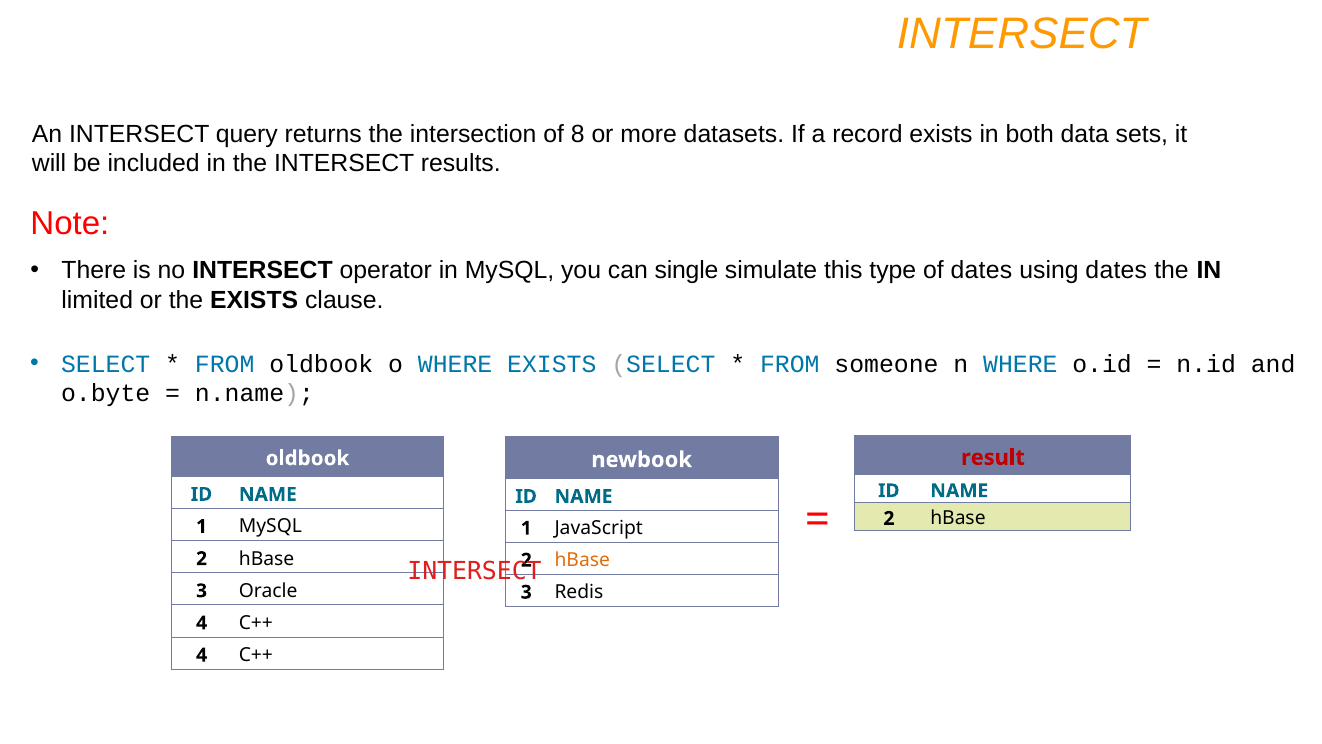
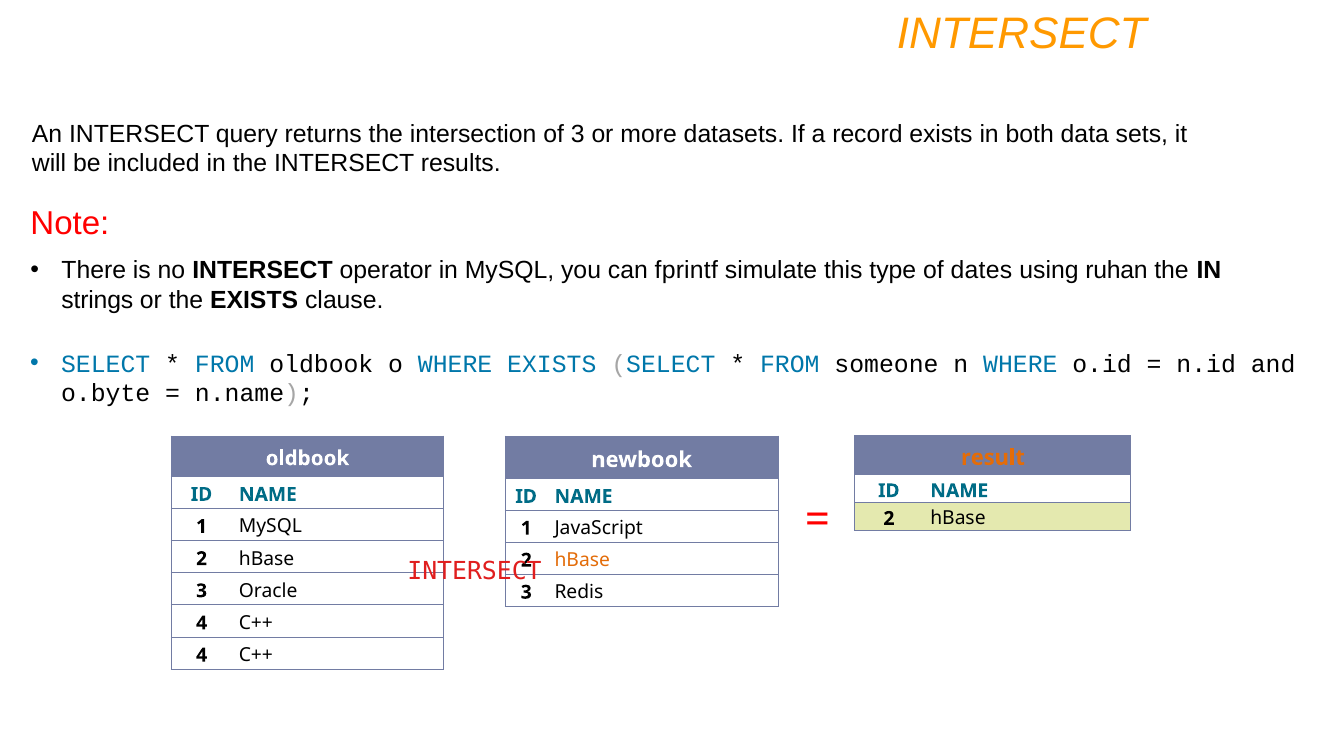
of 8: 8 -> 3 (578, 134)
single: single -> fprintf (686, 270)
using dates: dates -> ruhan (1117, 270)
limited: limited -> strings (97, 300)
result colour: red -> orange (993, 457)
